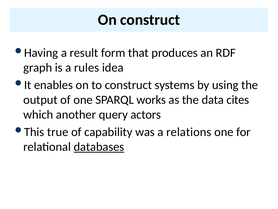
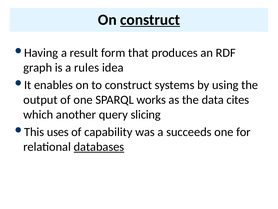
construct underline: none -> present (150, 20)
actors: actors -> slicing (146, 114)
true: true -> uses (58, 132)
relations: relations -> succeeds (189, 132)
